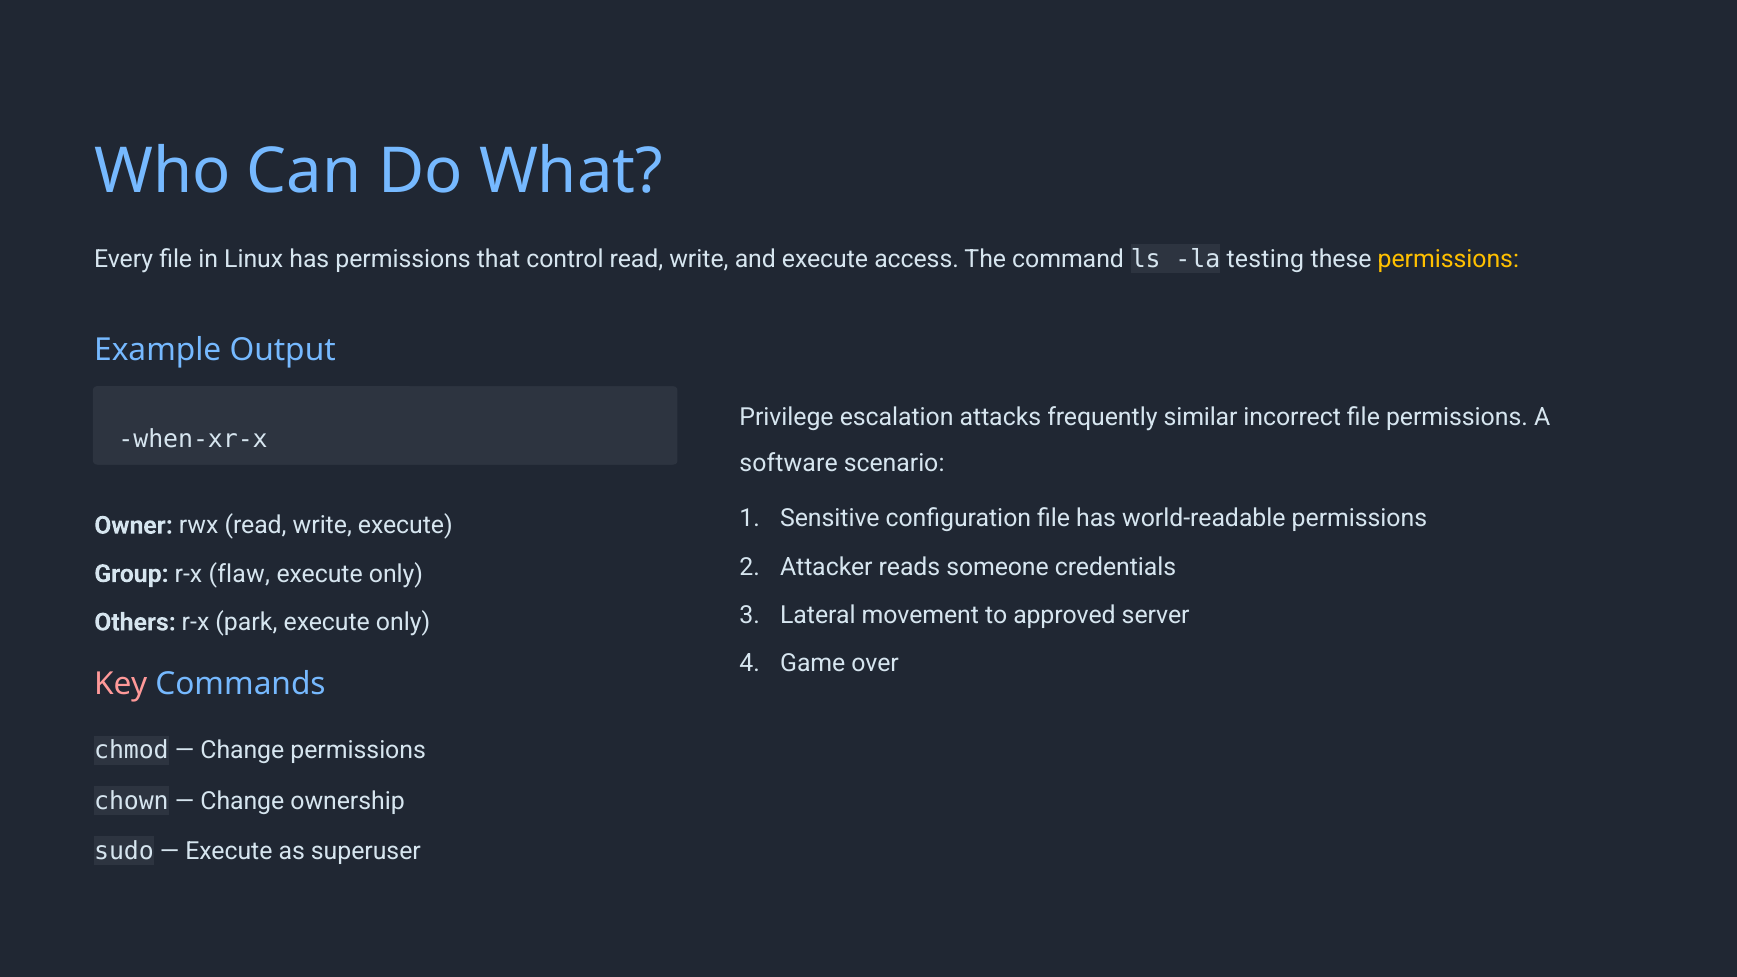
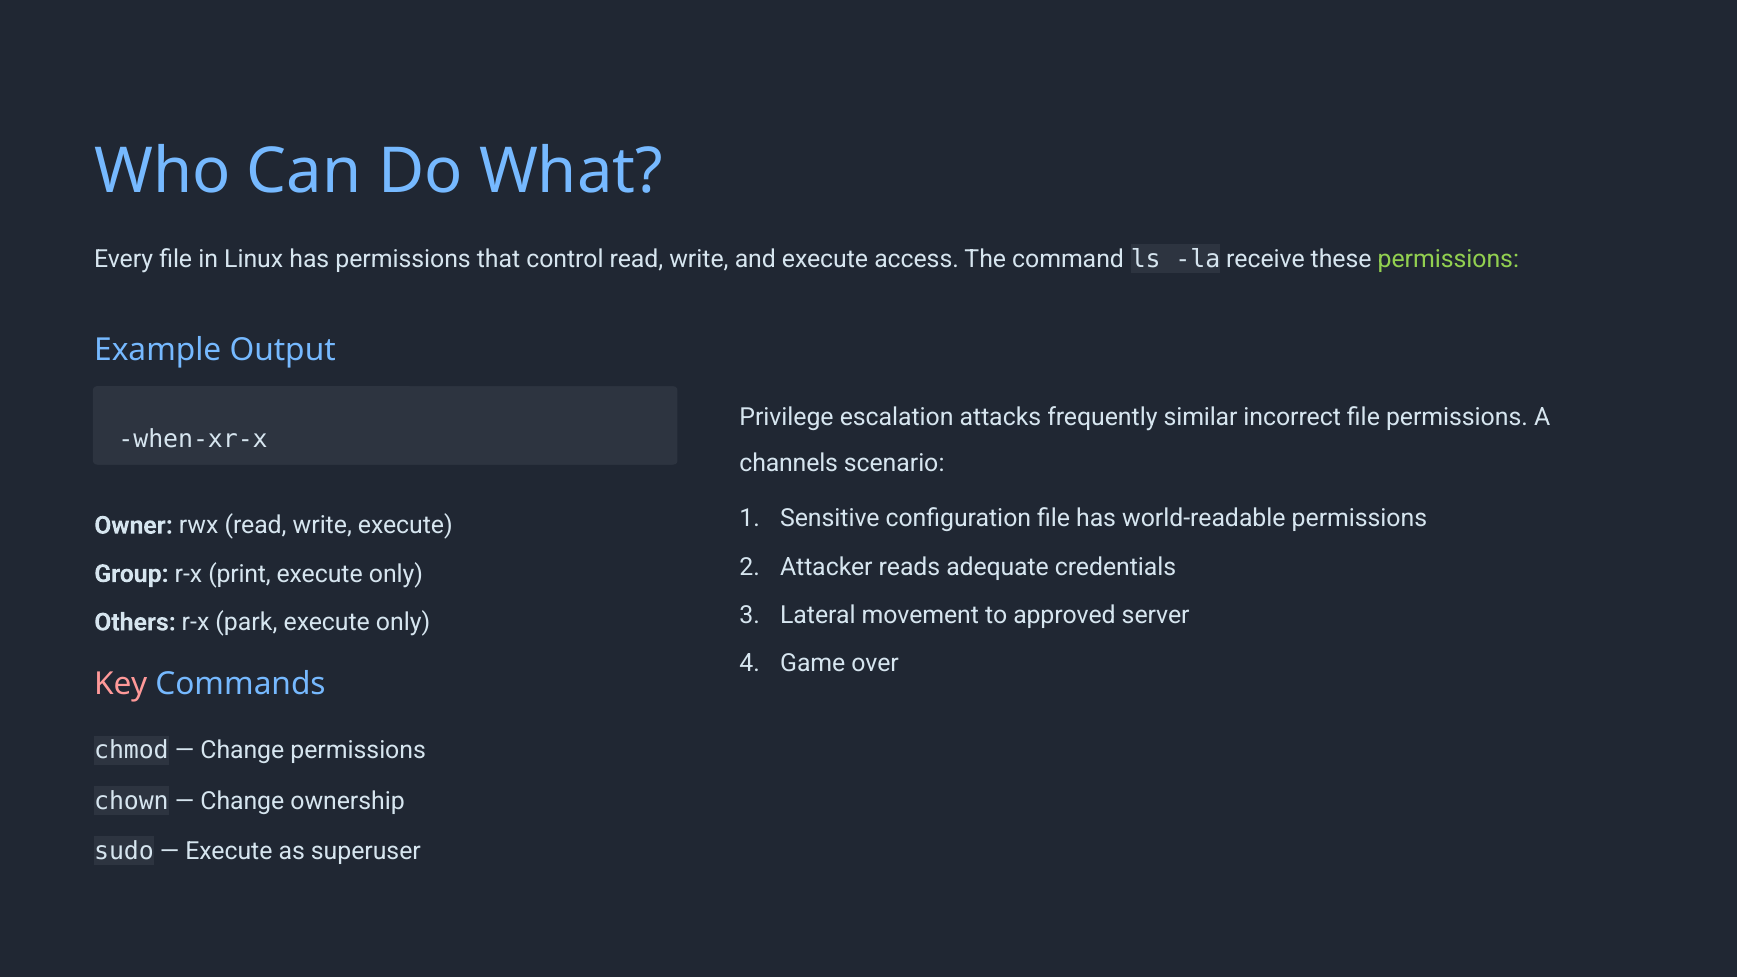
testing: testing -> receive (1265, 259)
permissions colour: yellow -> light green (1448, 259)
software: software -> channels (789, 464)
someone: someone -> adequate (998, 567)
flaw: flaw -> print (240, 574)
